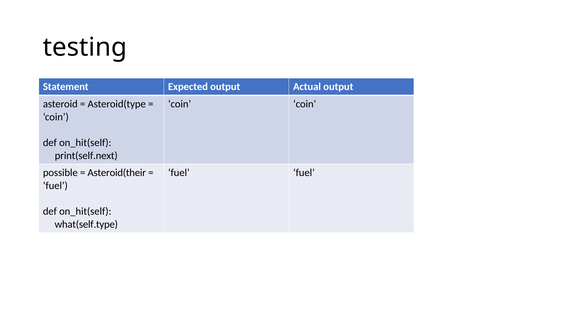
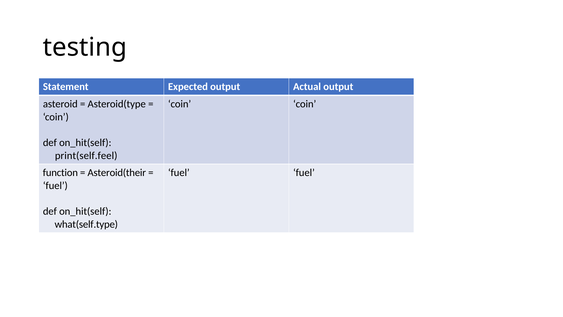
print(self.next: print(self.next -> print(self.feel (86, 155)
possible: possible -> function (60, 173)
